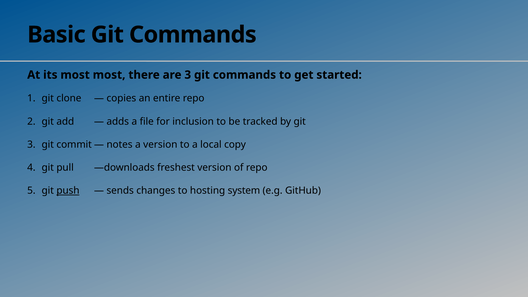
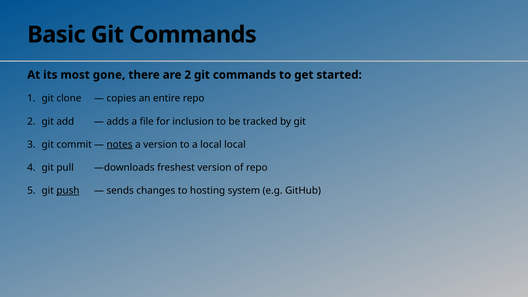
most most: most -> gone (109, 75)
are 3: 3 -> 2 (188, 75)
notes underline: none -> present (120, 145)
local copy: copy -> local (235, 145)
